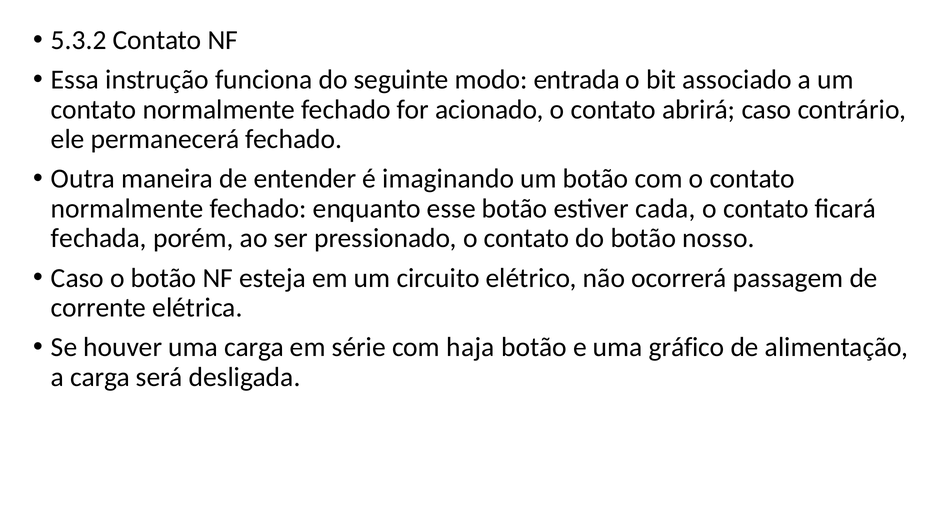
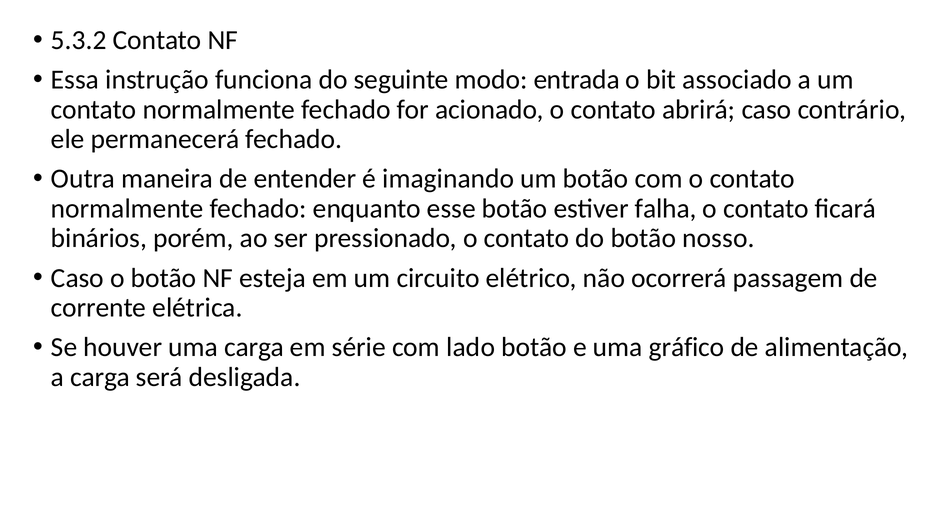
cada: cada -> falha (666, 209)
fechada: fechada -> binários (99, 239)
haja: haja -> lado (471, 348)
